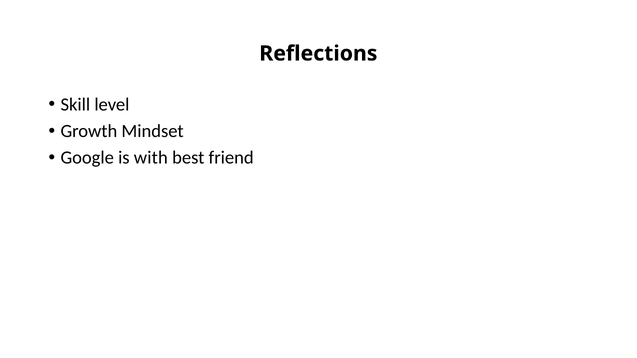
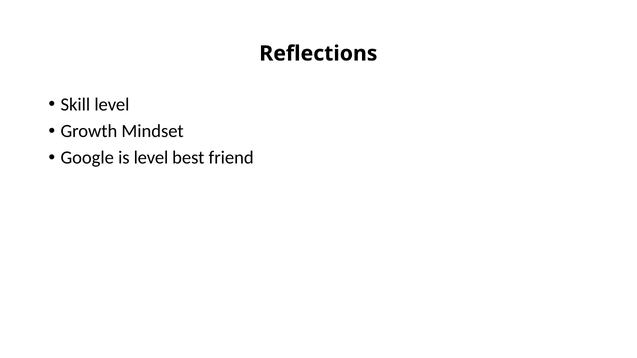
is with: with -> level (151, 158)
